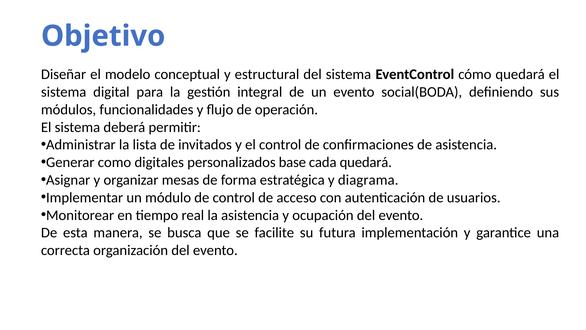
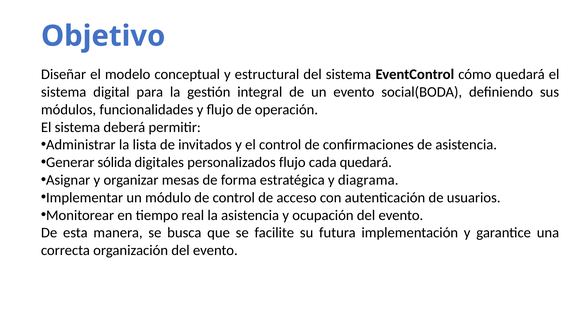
como: como -> sólida (115, 162)
personalizados base: base -> flujo (292, 162)
